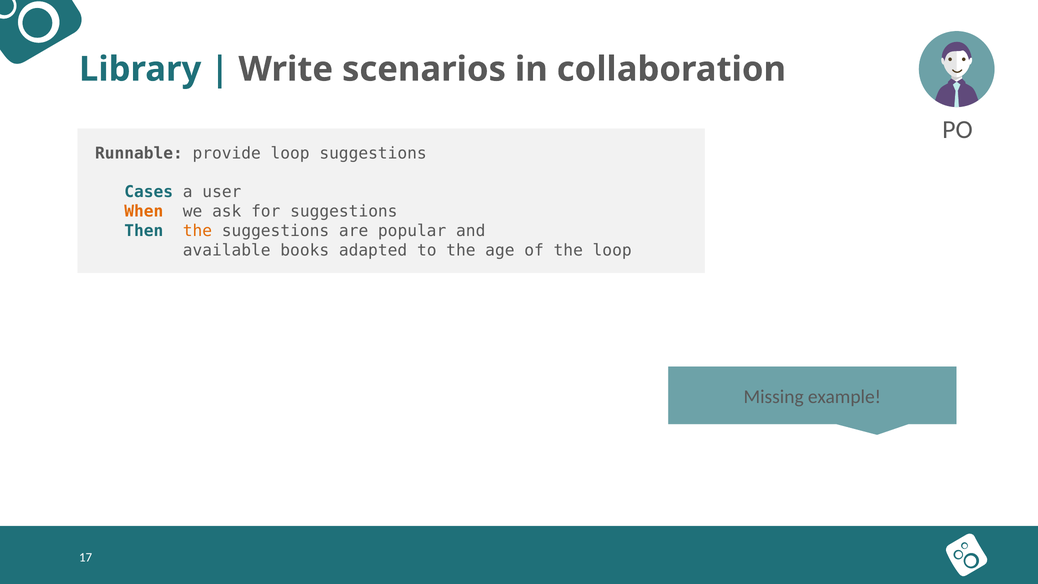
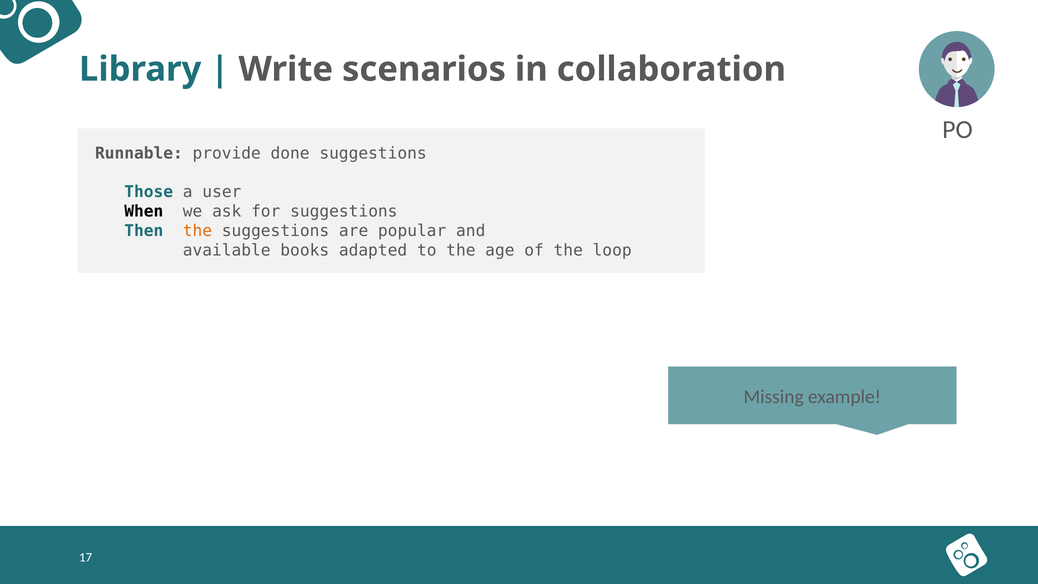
provide loop: loop -> done (290, 153)
Cases: Cases -> Those (149, 192)
When colour: orange -> black (144, 212)
